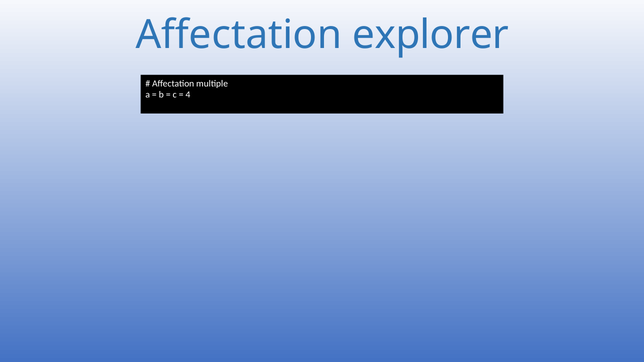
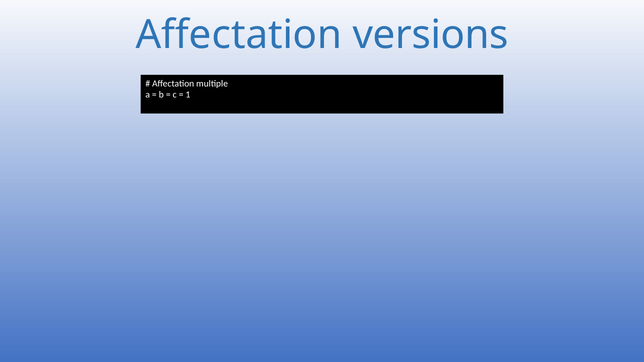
explorer: explorer -> versions (431, 35)
4: 4 -> 1 (188, 95)
